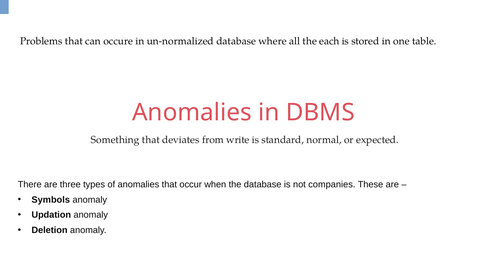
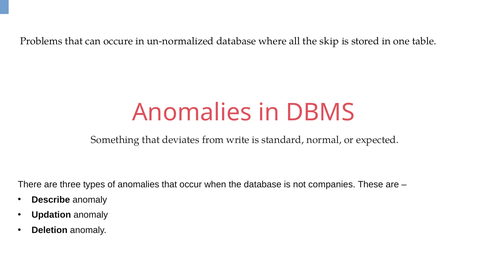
each: each -> skip (329, 41)
Symbols: Symbols -> Describe (51, 200)
